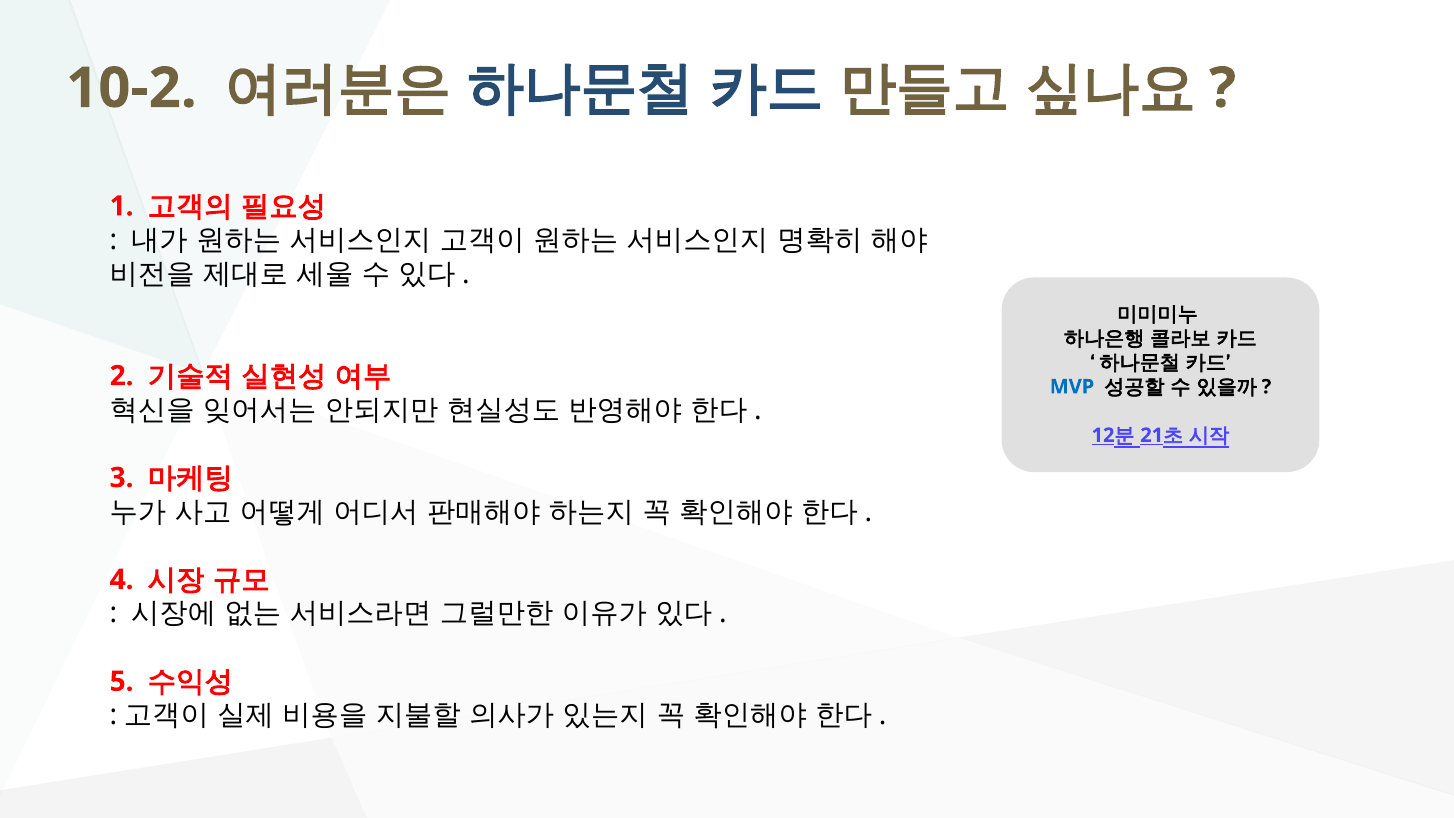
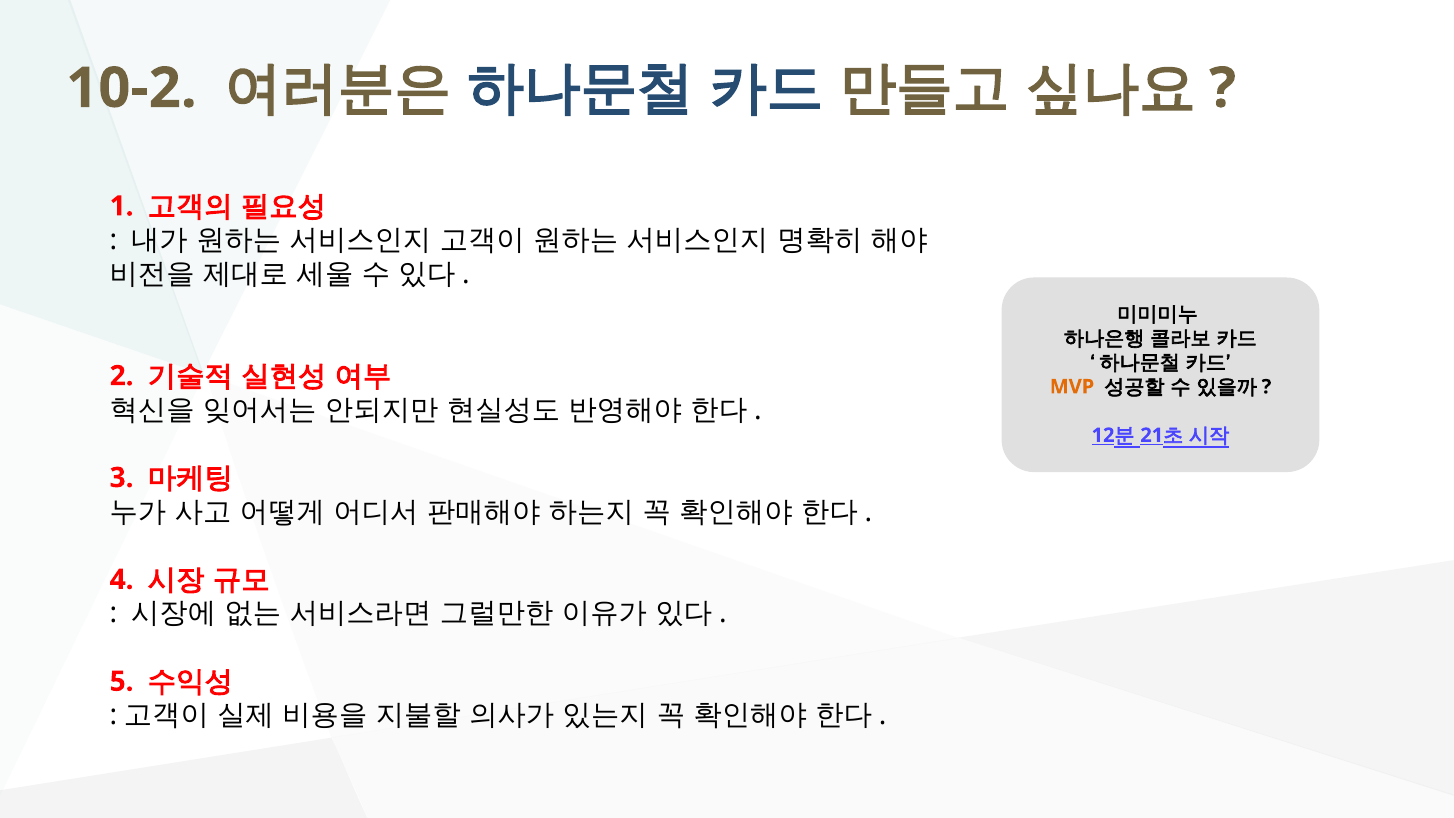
MVP colour: blue -> orange (1072, 387)
